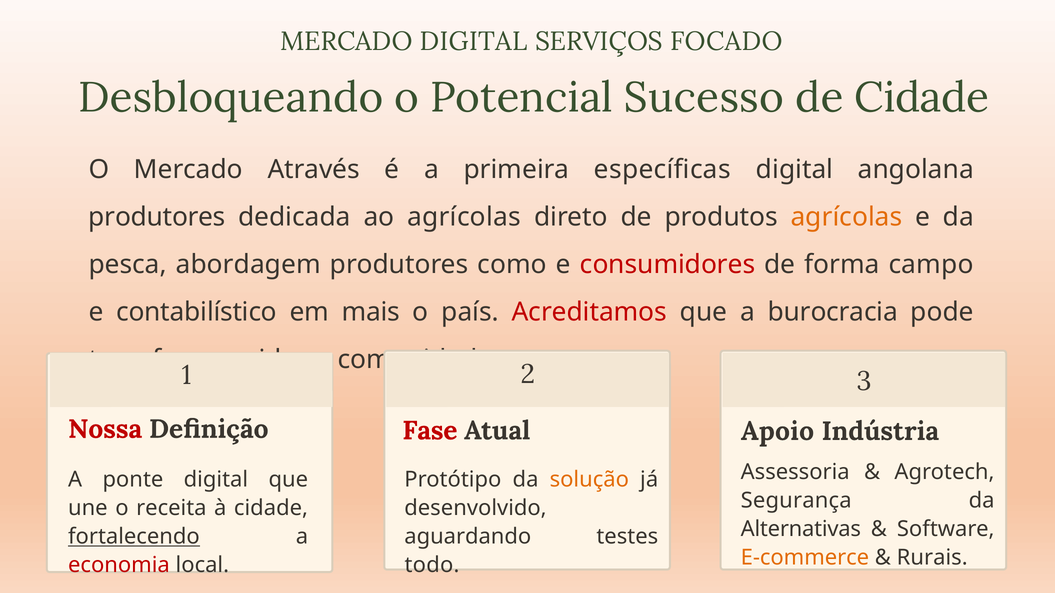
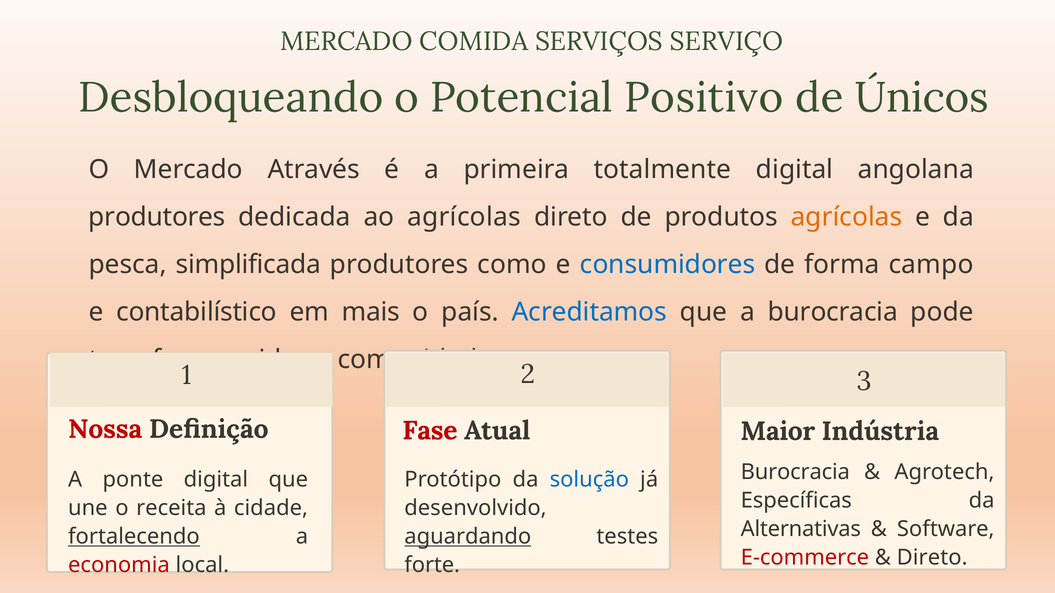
MERCADO DIGITAL: DIGITAL -> COMIDA (474, 42)
FOCADO: FOCADO -> SERVIÇO (727, 42)
Sucesso: Sucesso -> Positivo (704, 98)
de Cidade: Cidade -> Únicos (922, 98)
específicas: específicas -> totalmente (662, 170)
abordagem: abordagem -> simplificada (248, 265)
consumidores colour: red -> blue (668, 265)
Acreditamos colour: red -> blue (589, 312)
Apoio: Apoio -> Maior (778, 431)
Assessoria: Assessoria -> Burocracia (795, 472)
solução colour: orange -> blue (589, 480)
Segurança: Segurança -> Específicas (796, 501)
aguardando underline: none -> present (468, 537)
E-commerce colour: orange -> red (805, 558)
Rurais: Rurais -> Direto (932, 558)
todo: todo -> forte (432, 566)
